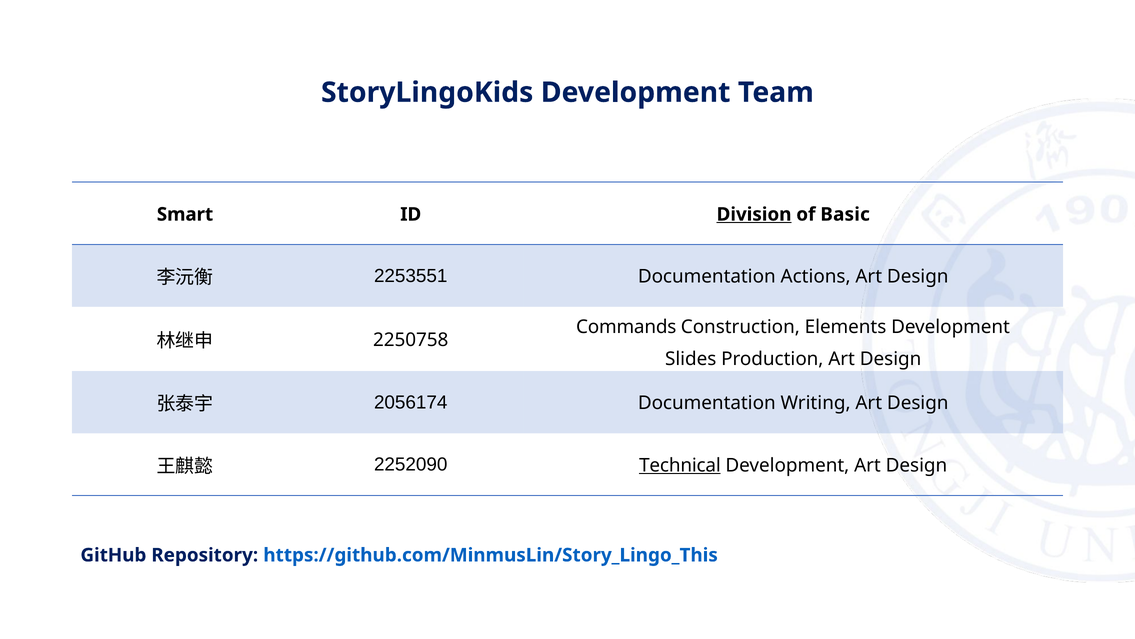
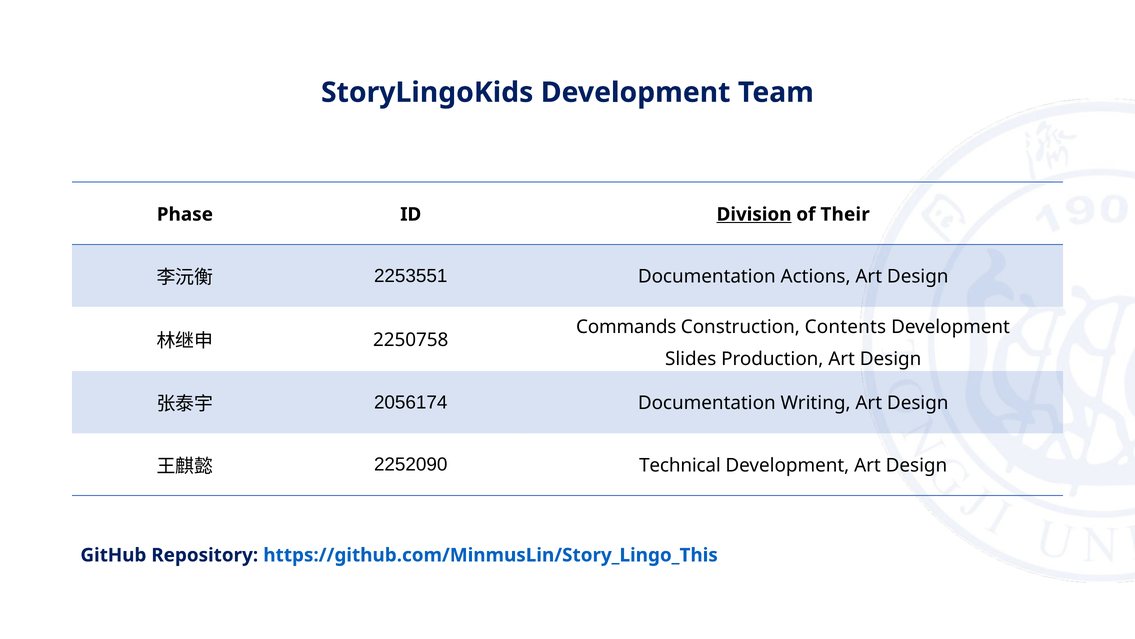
Smart: Smart -> Phase (185, 214)
Basic: Basic -> Their (845, 214)
Elements: Elements -> Contents (845, 327)
Technical underline: present -> none (680, 465)
